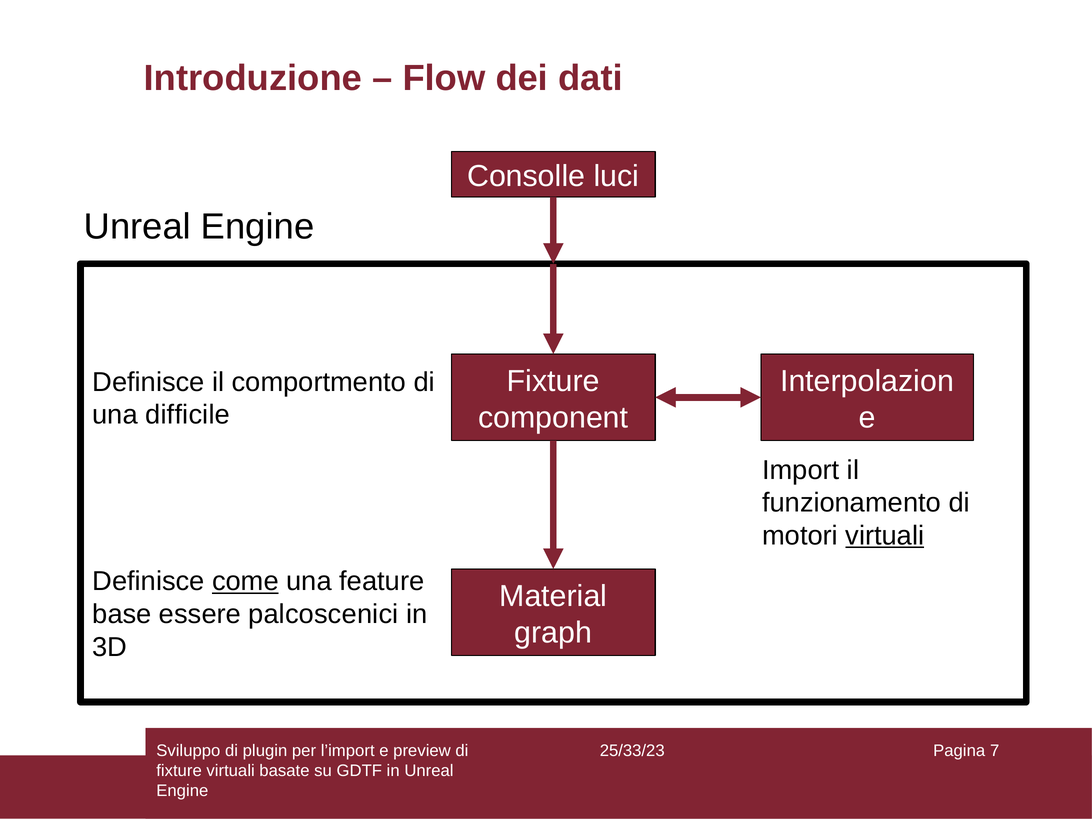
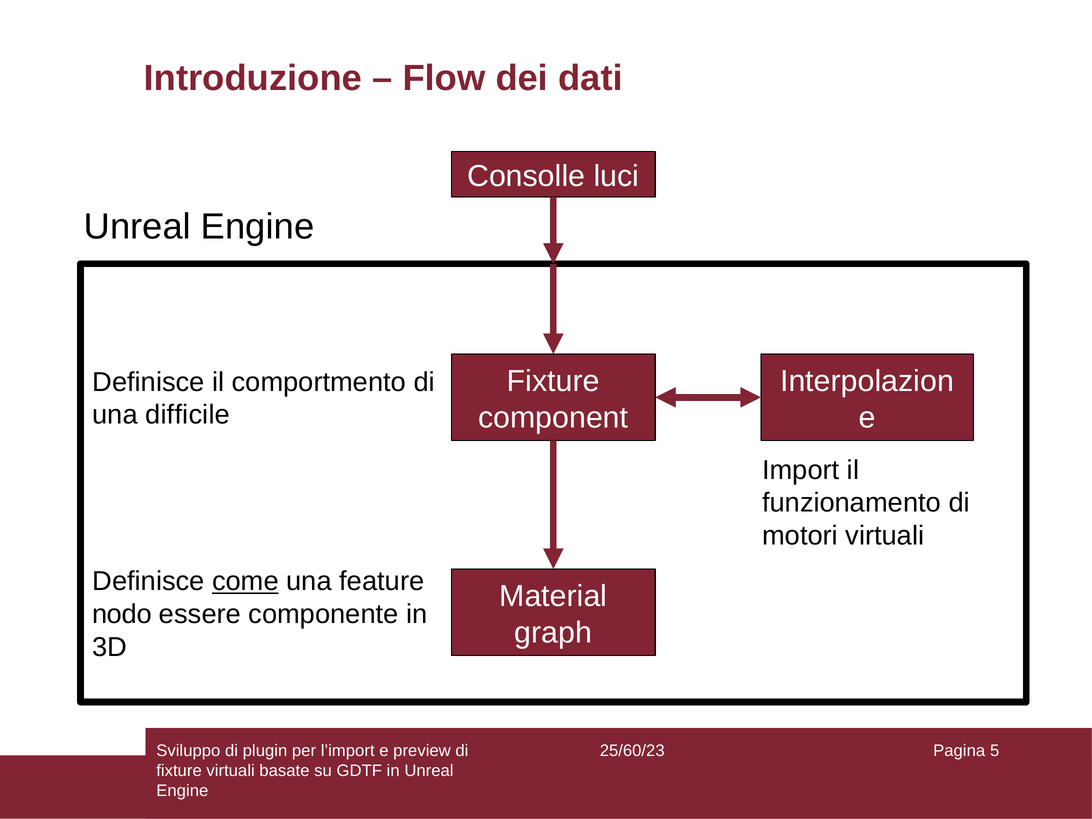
virtuali underline: present -> none (885, 536)
base: base -> nodo (122, 614)
palcoscenici: palcoscenici -> componente (323, 614)
25/33/23: 25/33/23 -> 25/60/23 (632, 751)
7: 7 -> 5 (995, 751)
